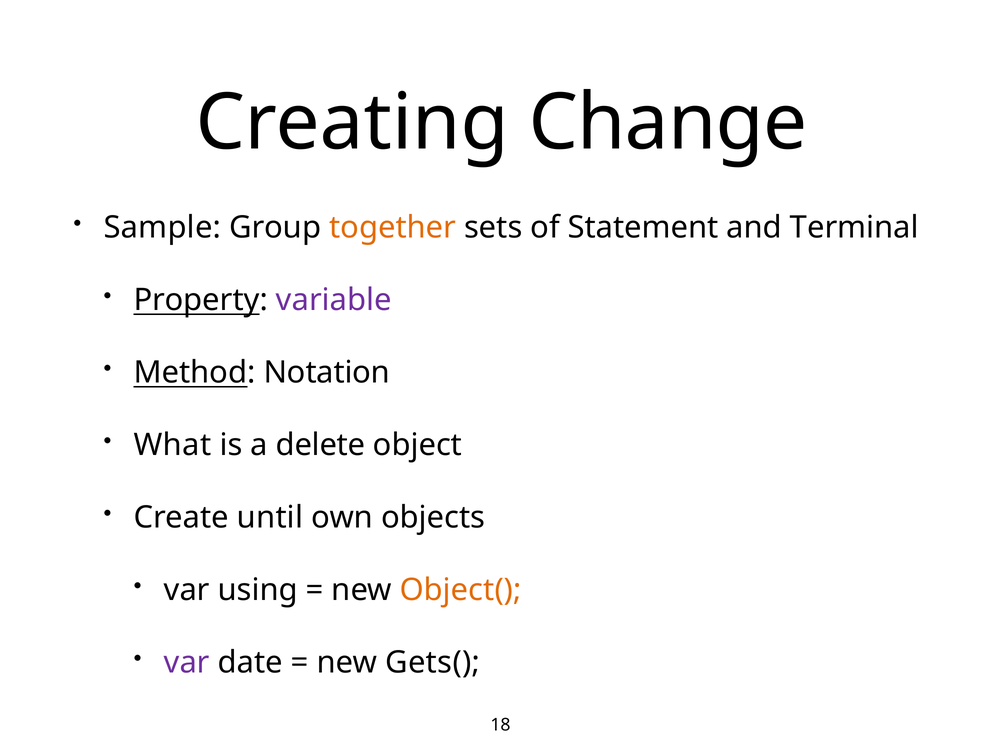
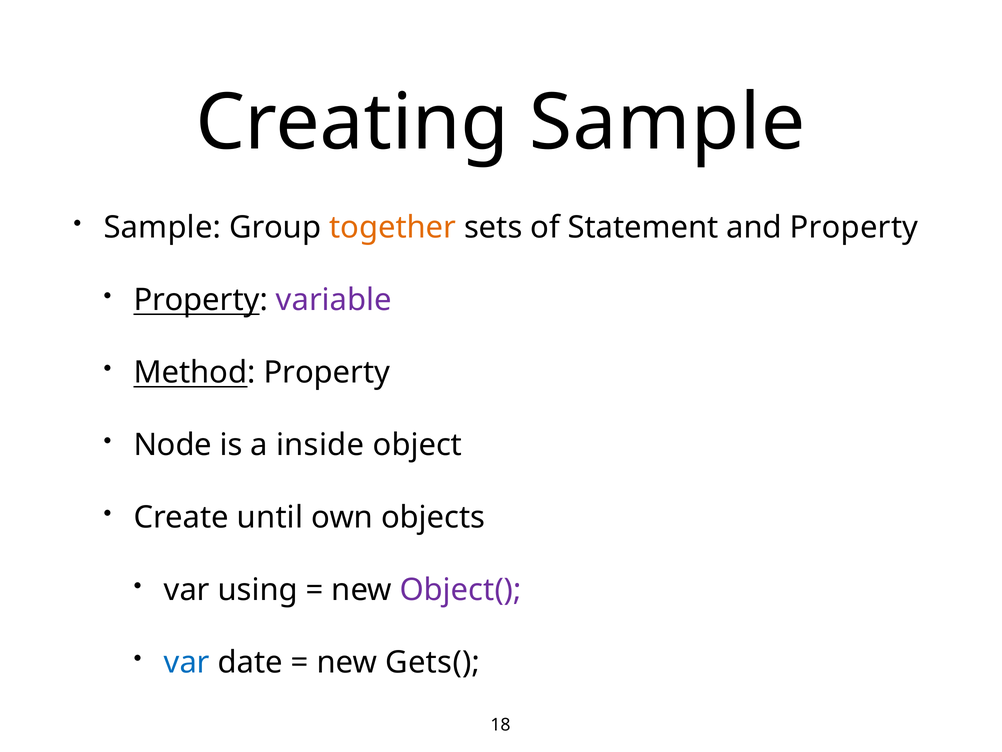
Creating Change: Change -> Sample (667, 123)
and Terminal: Terminal -> Property (854, 228)
Method Notation: Notation -> Property (327, 372)
What: What -> Node (173, 445)
delete: delete -> inside (320, 445)
Object( colour: orange -> purple (461, 590)
var colour: purple -> blue (187, 662)
